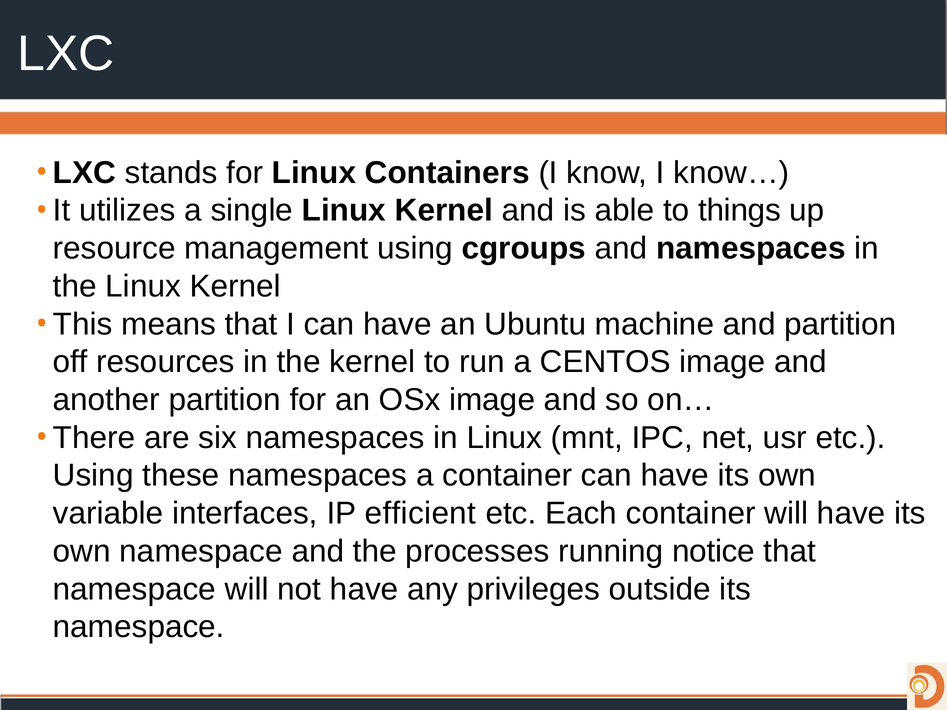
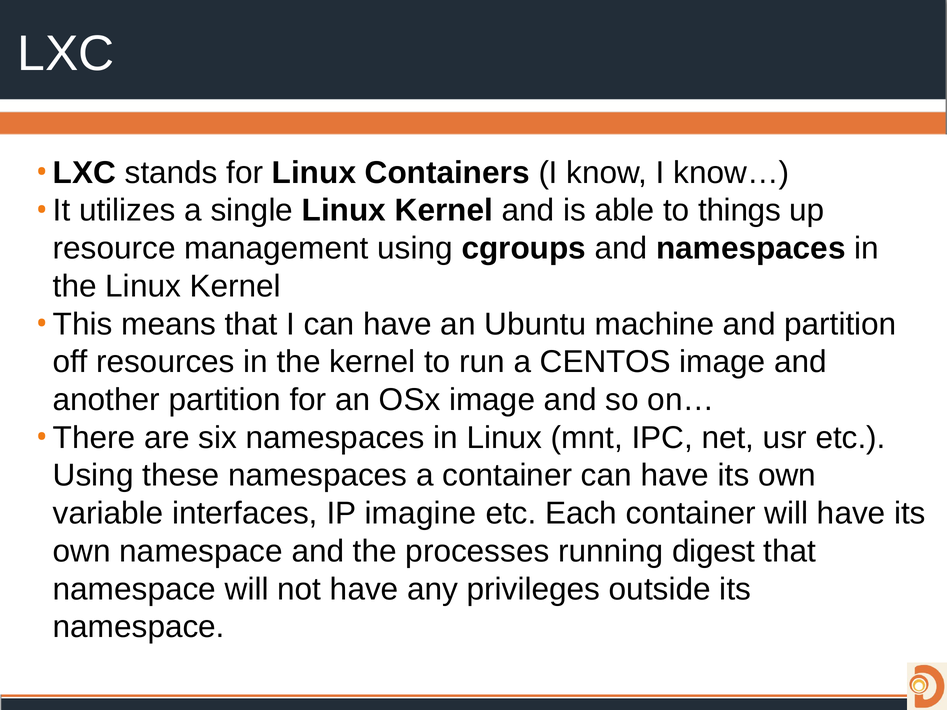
efficient: efficient -> imagine (421, 514)
notice: notice -> digest (714, 551)
